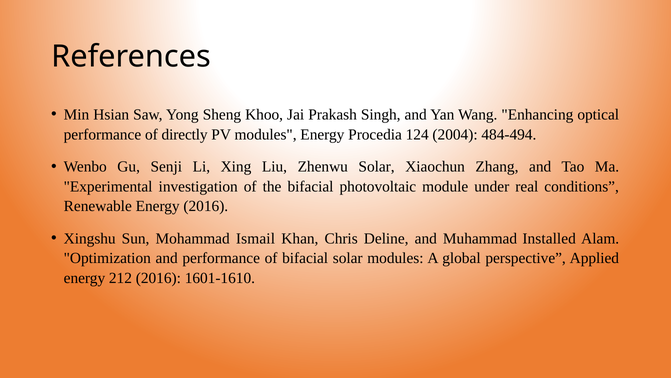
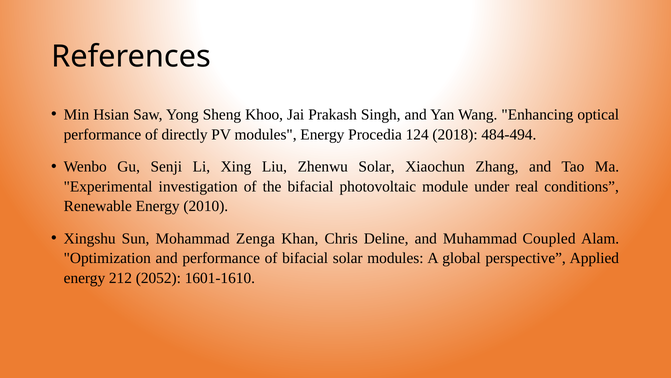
2004: 2004 -> 2018 (455, 134)
Energy 2016: 2016 -> 2010 (206, 206)
Ismail: Ismail -> Zenga (255, 238)
Installed: Installed -> Coupled (549, 238)
212 2016: 2016 -> 2052 (158, 278)
